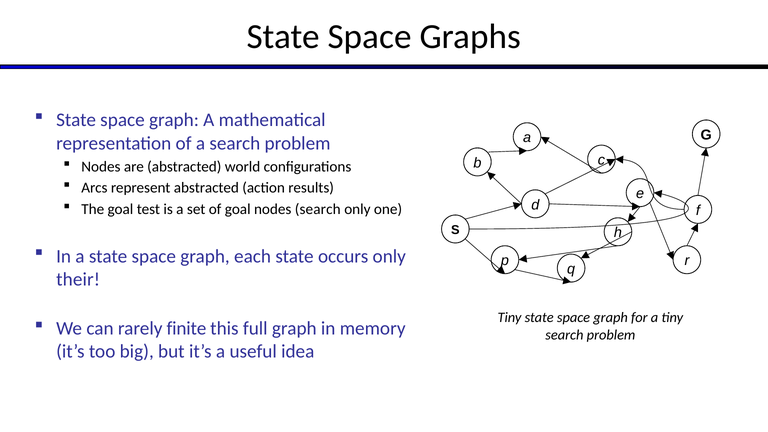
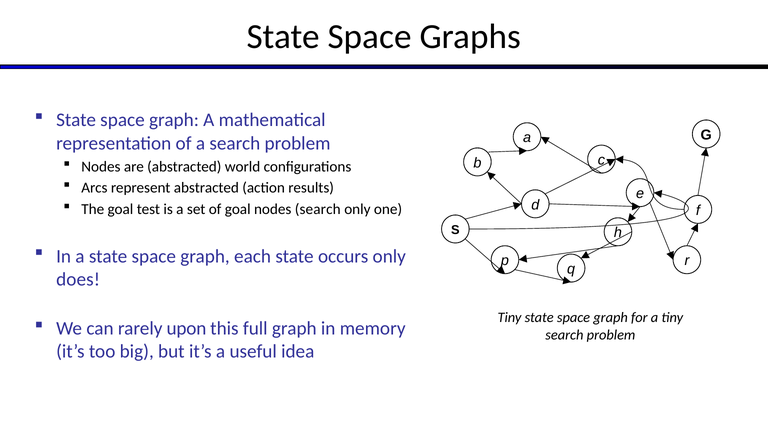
their: their -> does (78, 279)
finite: finite -> upon (186, 329)
